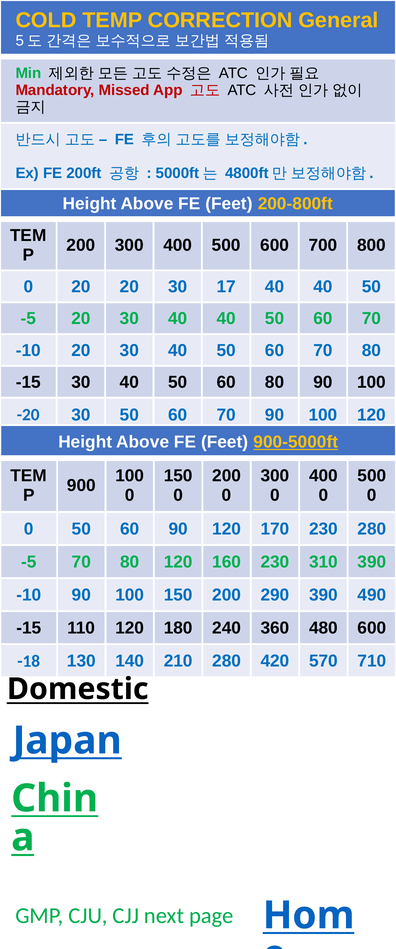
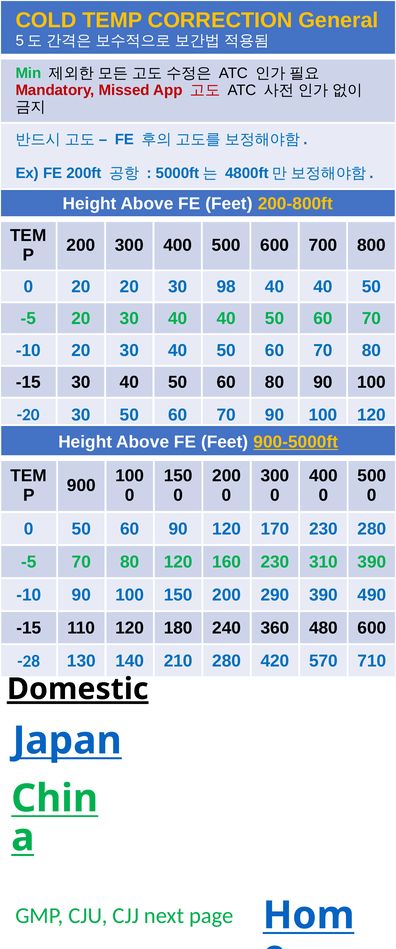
17: 17 -> 98 (226, 286)
-18: -18 -> -28 (29, 660)
Domestic underline: none -> present (78, 688)
